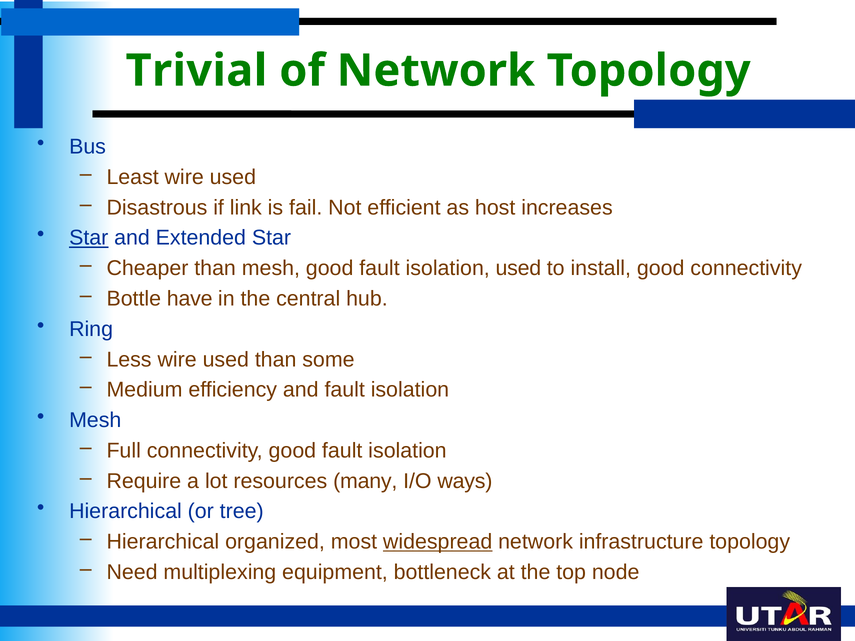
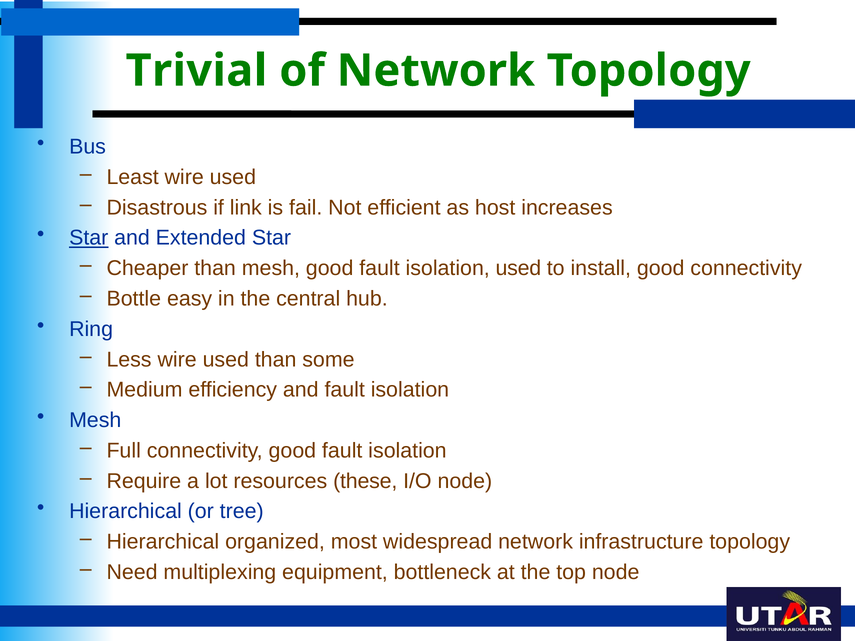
have: have -> easy (190, 299)
many: many -> these (365, 481)
I/O ways: ways -> node (465, 481)
widespread underline: present -> none (438, 542)
